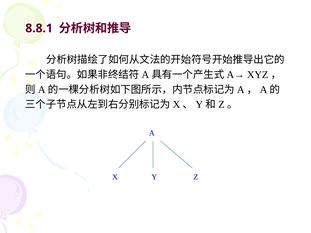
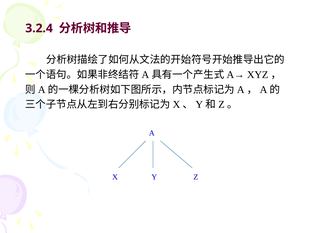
8.8.1: 8.8.1 -> 3.2.4 (39, 28)
